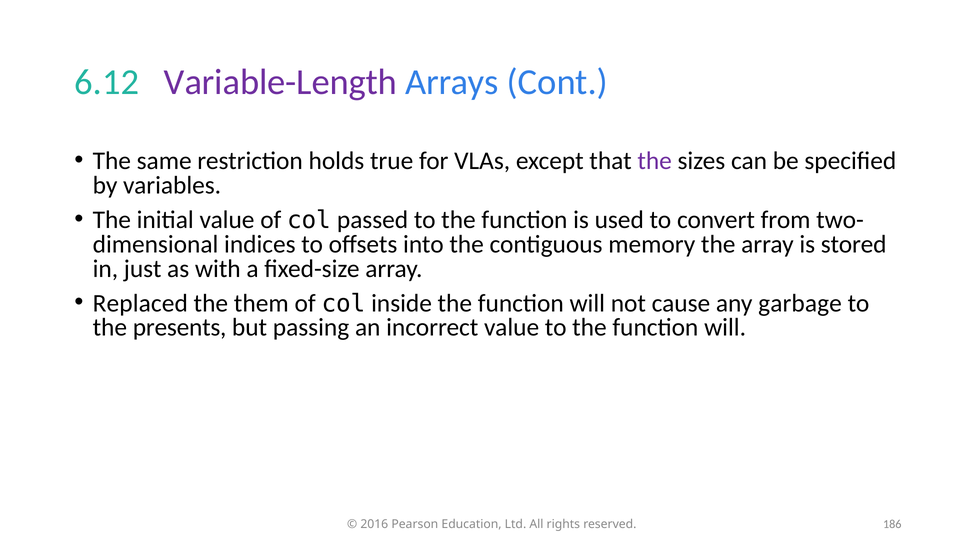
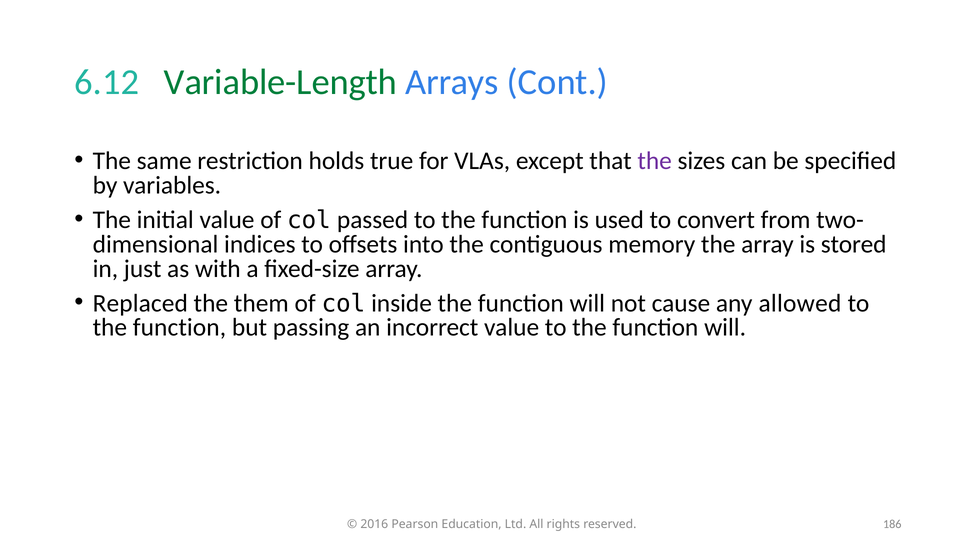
Variable-Length colour: purple -> green (280, 82)
garbage: garbage -> allowed (800, 303)
presents: presents -> function (179, 328)
